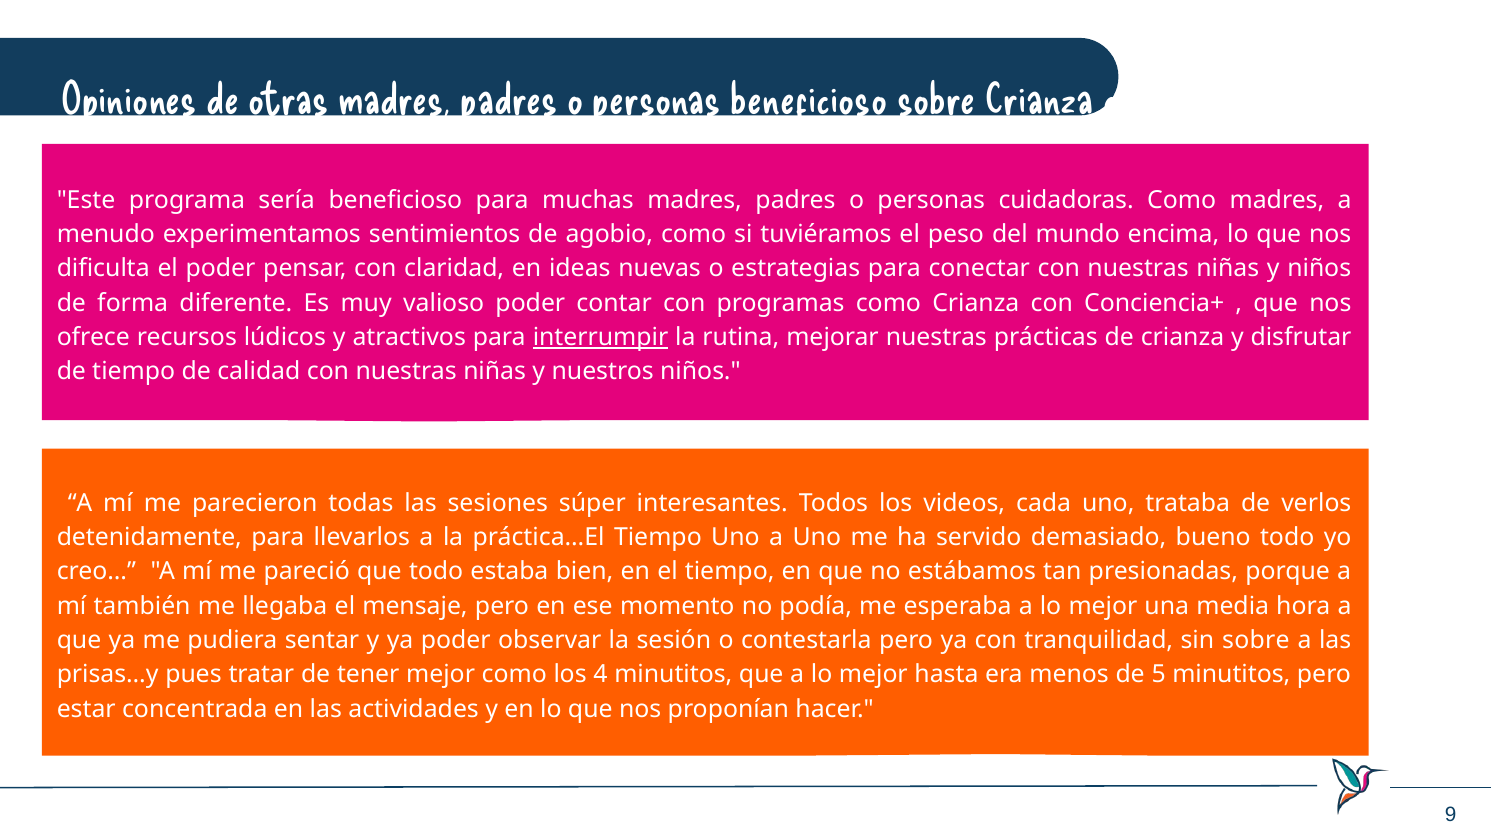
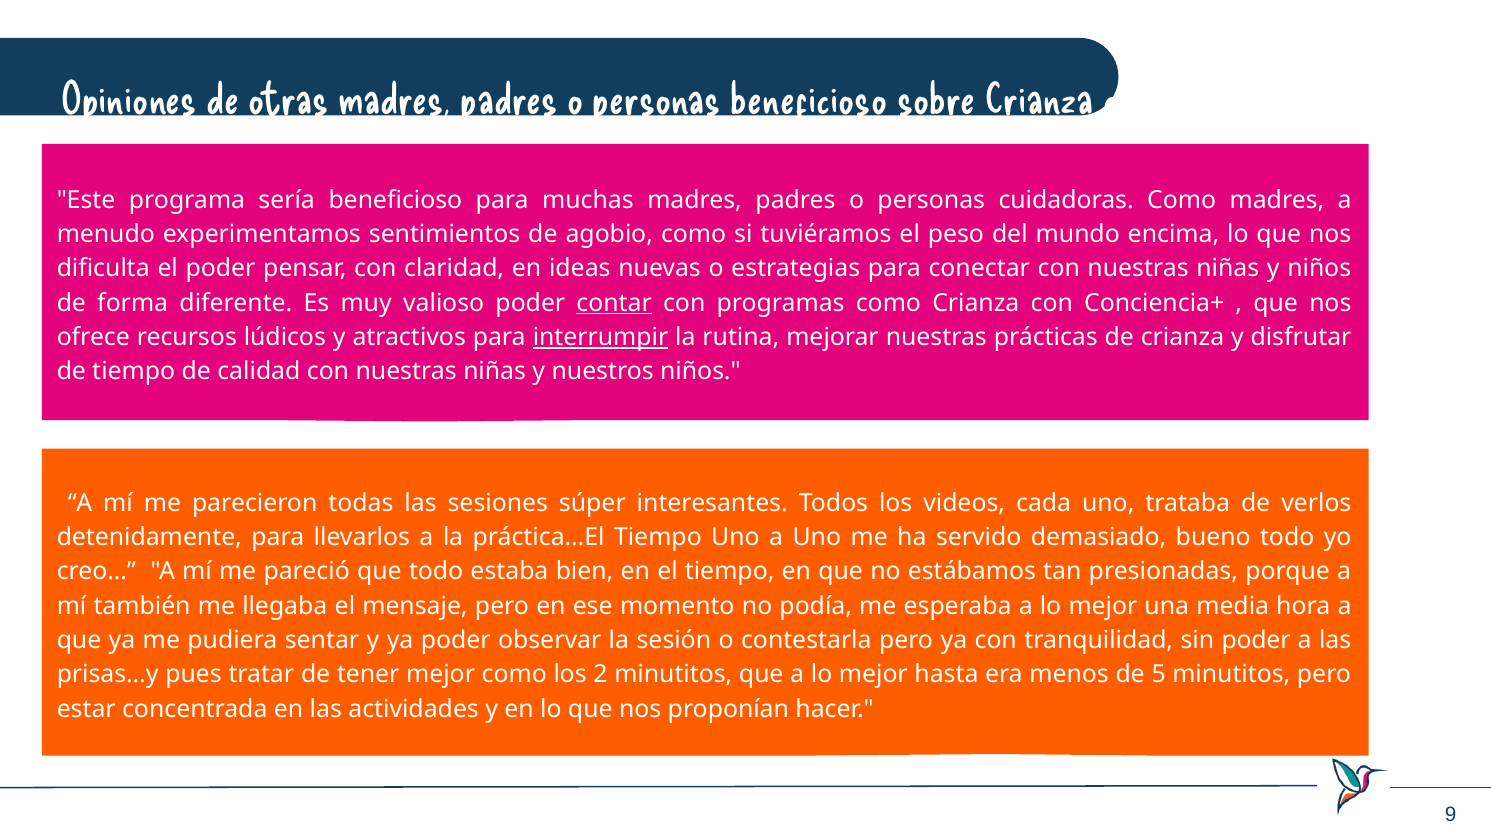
contar underline: none -> present (614, 303)
sin sobre: sobre -> poder (1256, 640)
4: 4 -> 2 (601, 674)
